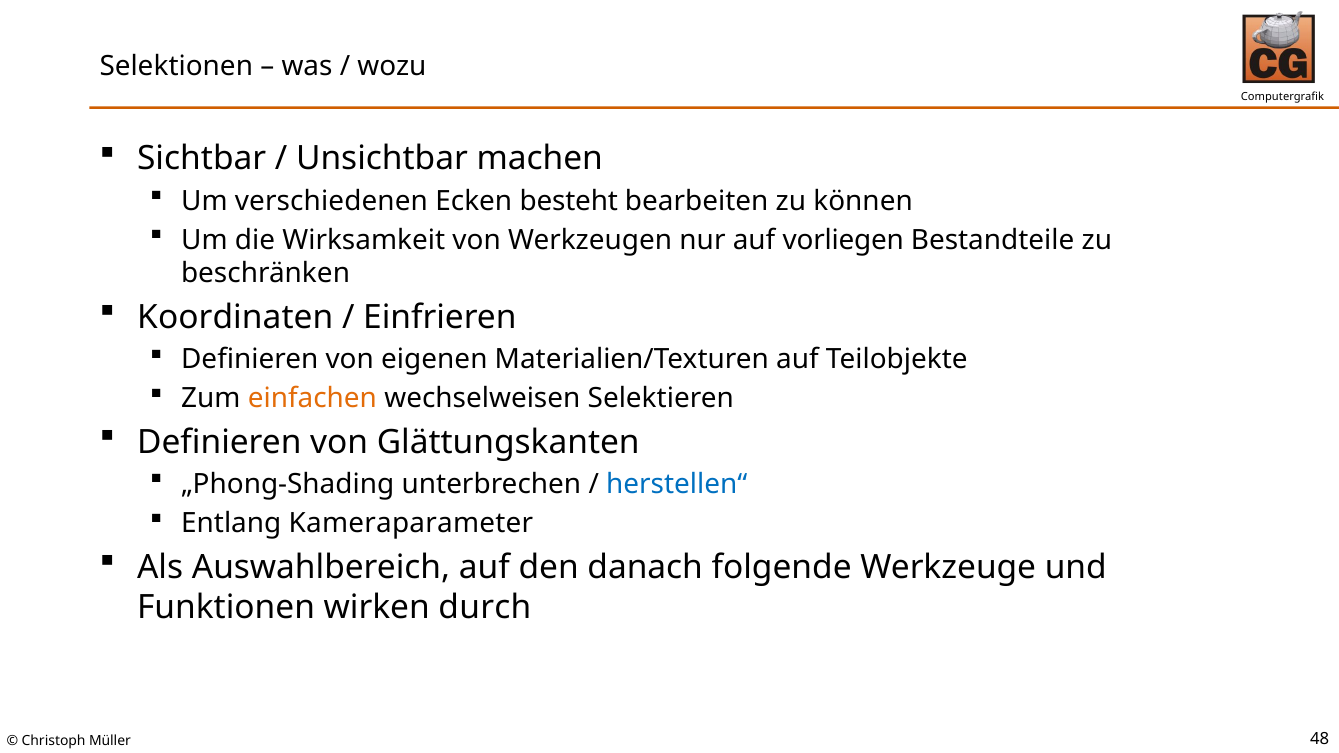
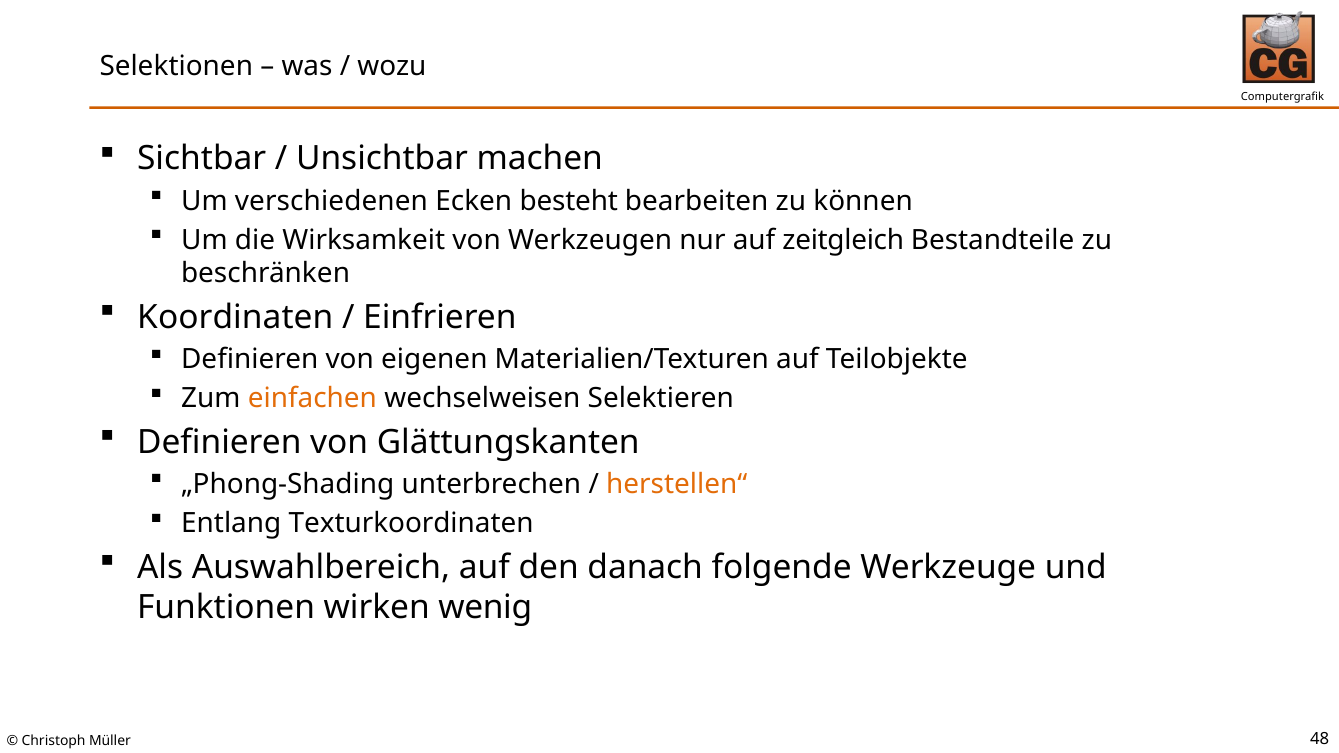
vorliegen: vorliegen -> zeitgleich (843, 240)
herstellen“ colour: blue -> orange (677, 484)
Kameraparameter: Kameraparameter -> Texturkoordinaten (411, 523)
durch: durch -> wenig (485, 608)
